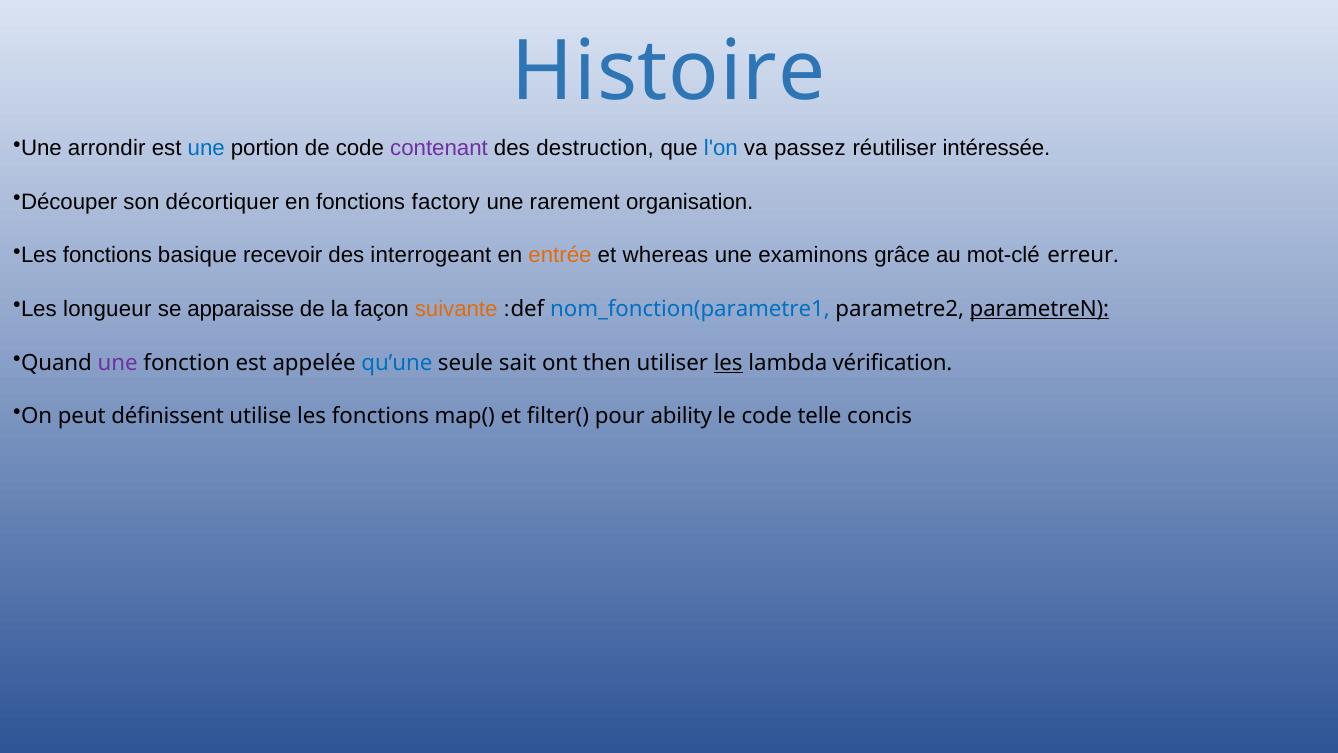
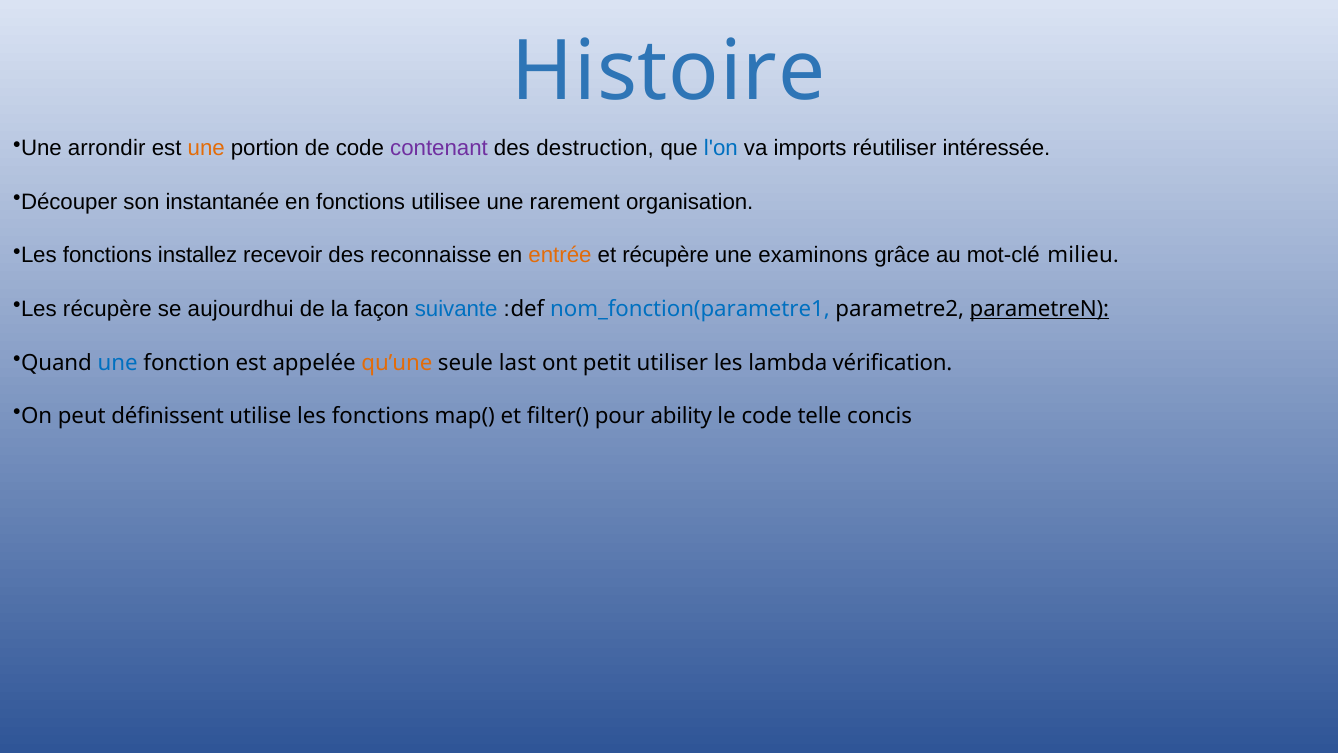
une colour: blue -> orange (206, 149)
passez: passez -> imports (810, 149)
décortiquer: décortiquer -> instantanée (222, 202)
factory: factory -> utilisee (446, 202)
basique: basique -> installez (198, 255)
interrogeant: interrogeant -> reconnaisse (431, 255)
et whereas: whereas -> récupère (666, 255)
erreur: erreur -> milieu (1080, 255)
Les longueur: longueur -> récupère (107, 309)
apparaisse: apparaisse -> aujourdhui (241, 309)
suivante colour: orange -> blue (456, 309)
une colour: purple -> blue (118, 362)
qu’une colour: blue -> orange (397, 362)
sait: sait -> last (517, 362)
then: then -> petit (607, 362)
les underline: present -> none (728, 362)
